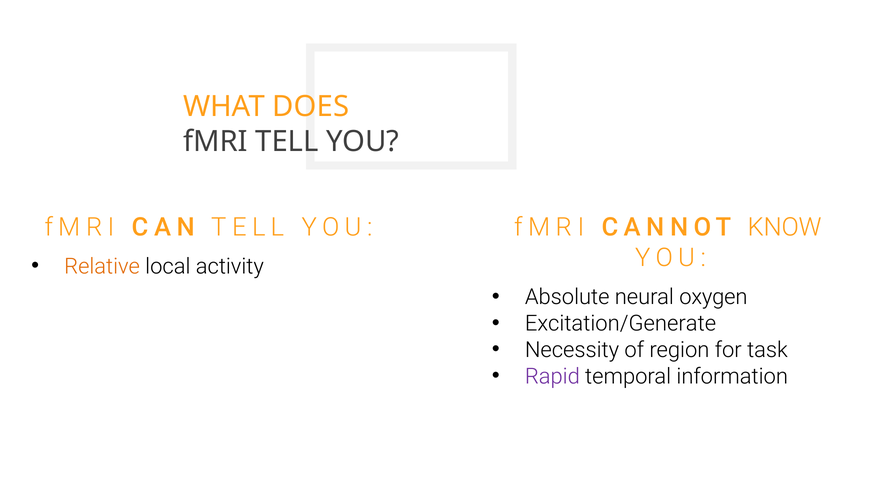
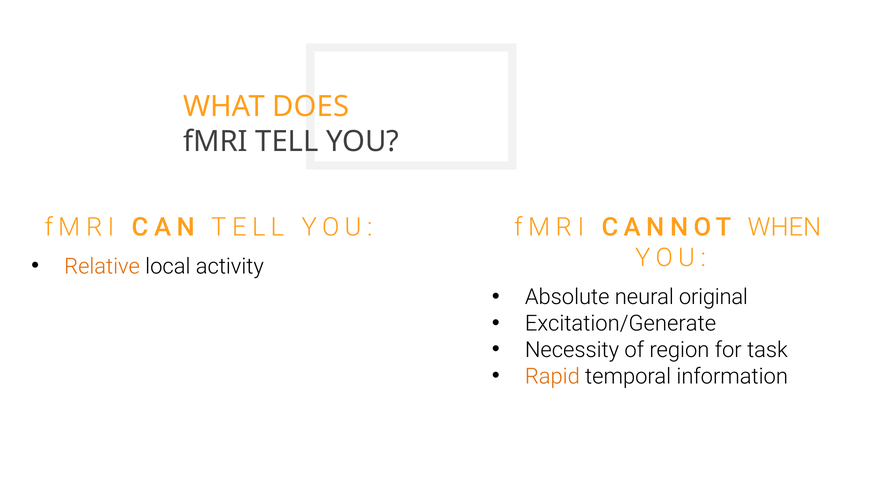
KNOW: KNOW -> WHEN (785, 227)
oxygen: oxygen -> original (713, 297)
Rapid colour: purple -> orange (552, 376)
